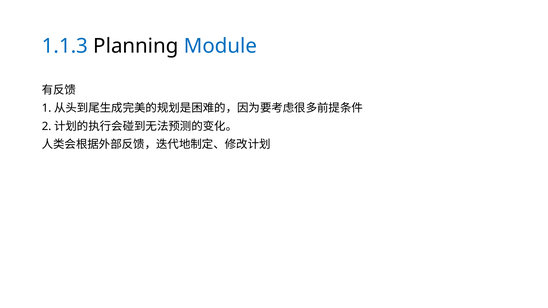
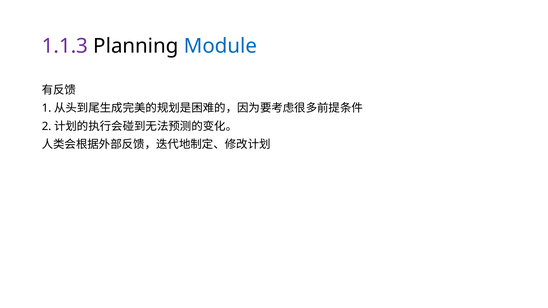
1.1.3 colour: blue -> purple (65, 46)
